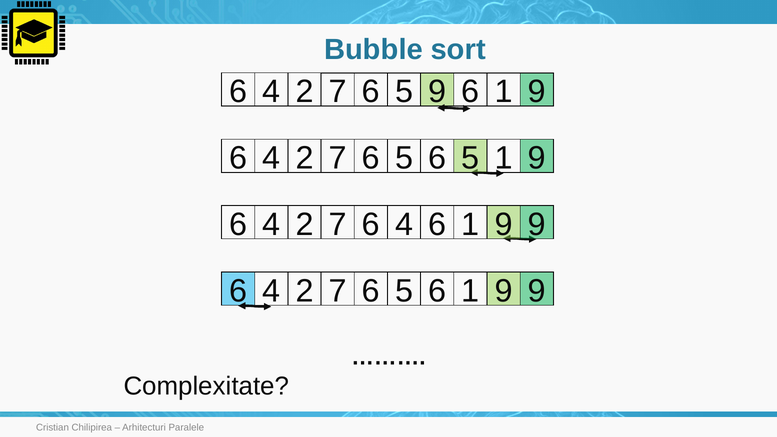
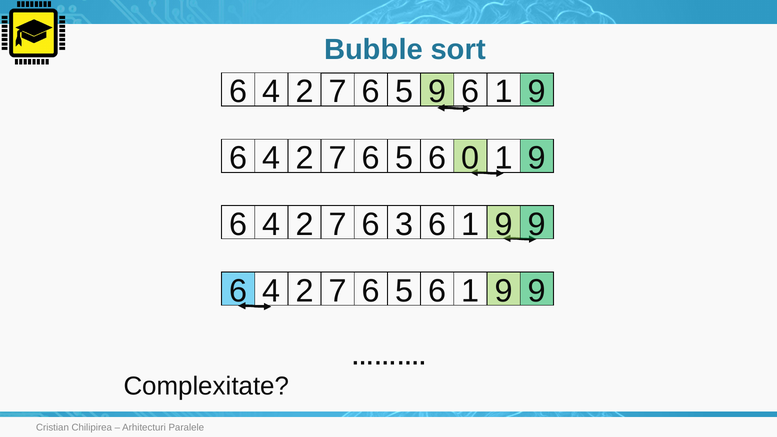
5 6 5: 5 -> 0 (470, 158)
7 6 4: 4 -> 3 (404, 224)
